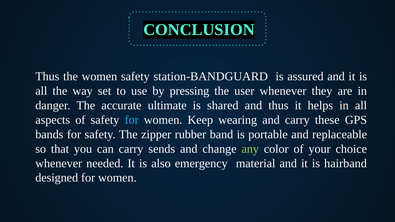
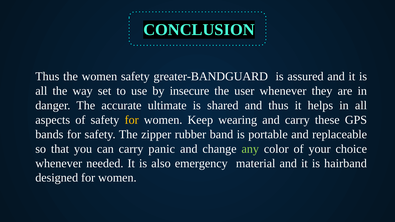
station-BANDGUARD: station-BANDGUARD -> greater-BANDGUARD (211, 77)
pressing: pressing -> insecure (189, 91)
for colour: light blue -> yellow (132, 120)
sends: sends -> panic (162, 149)
